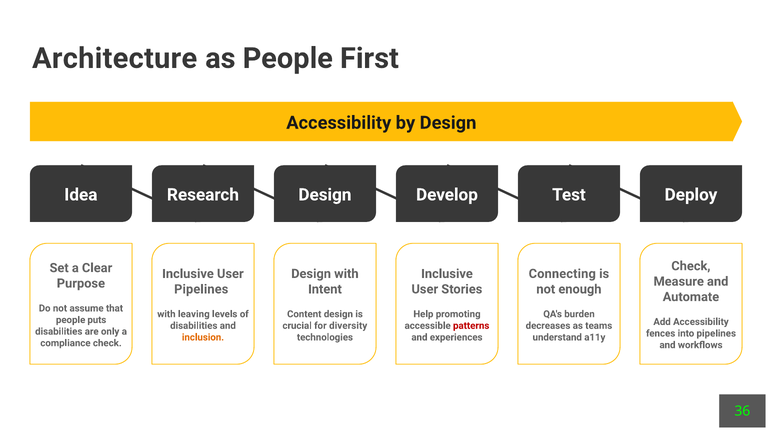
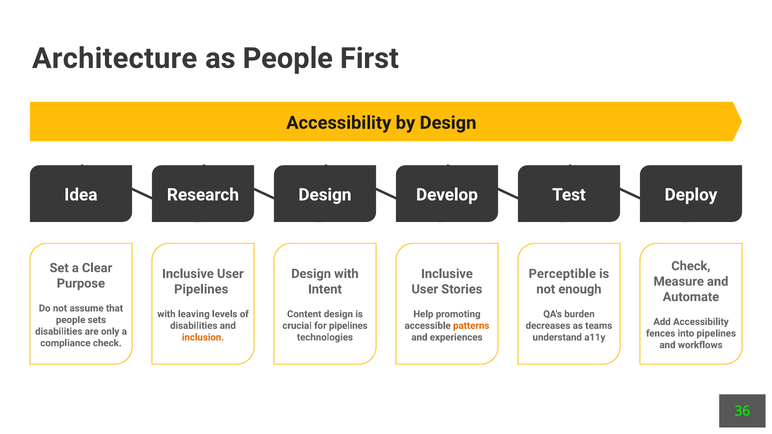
Connecting: Connecting -> Perceptible (562, 274)
puts: puts -> sets (97, 320)
for diversity: diversity -> pipelines (348, 326)
patterns colour: red -> orange (471, 326)
